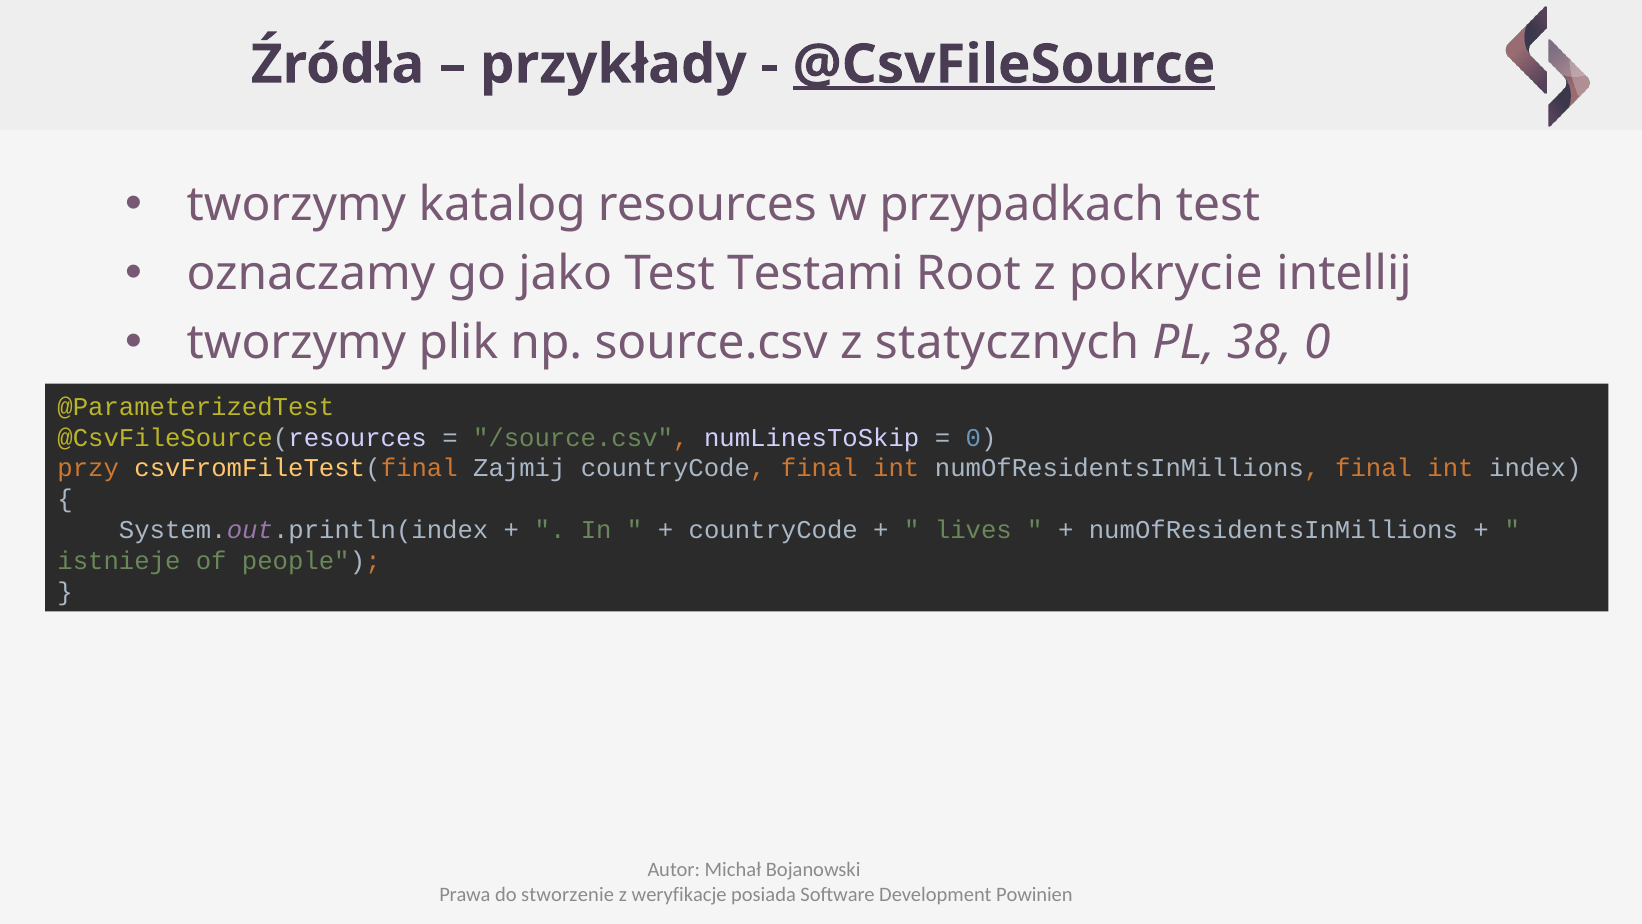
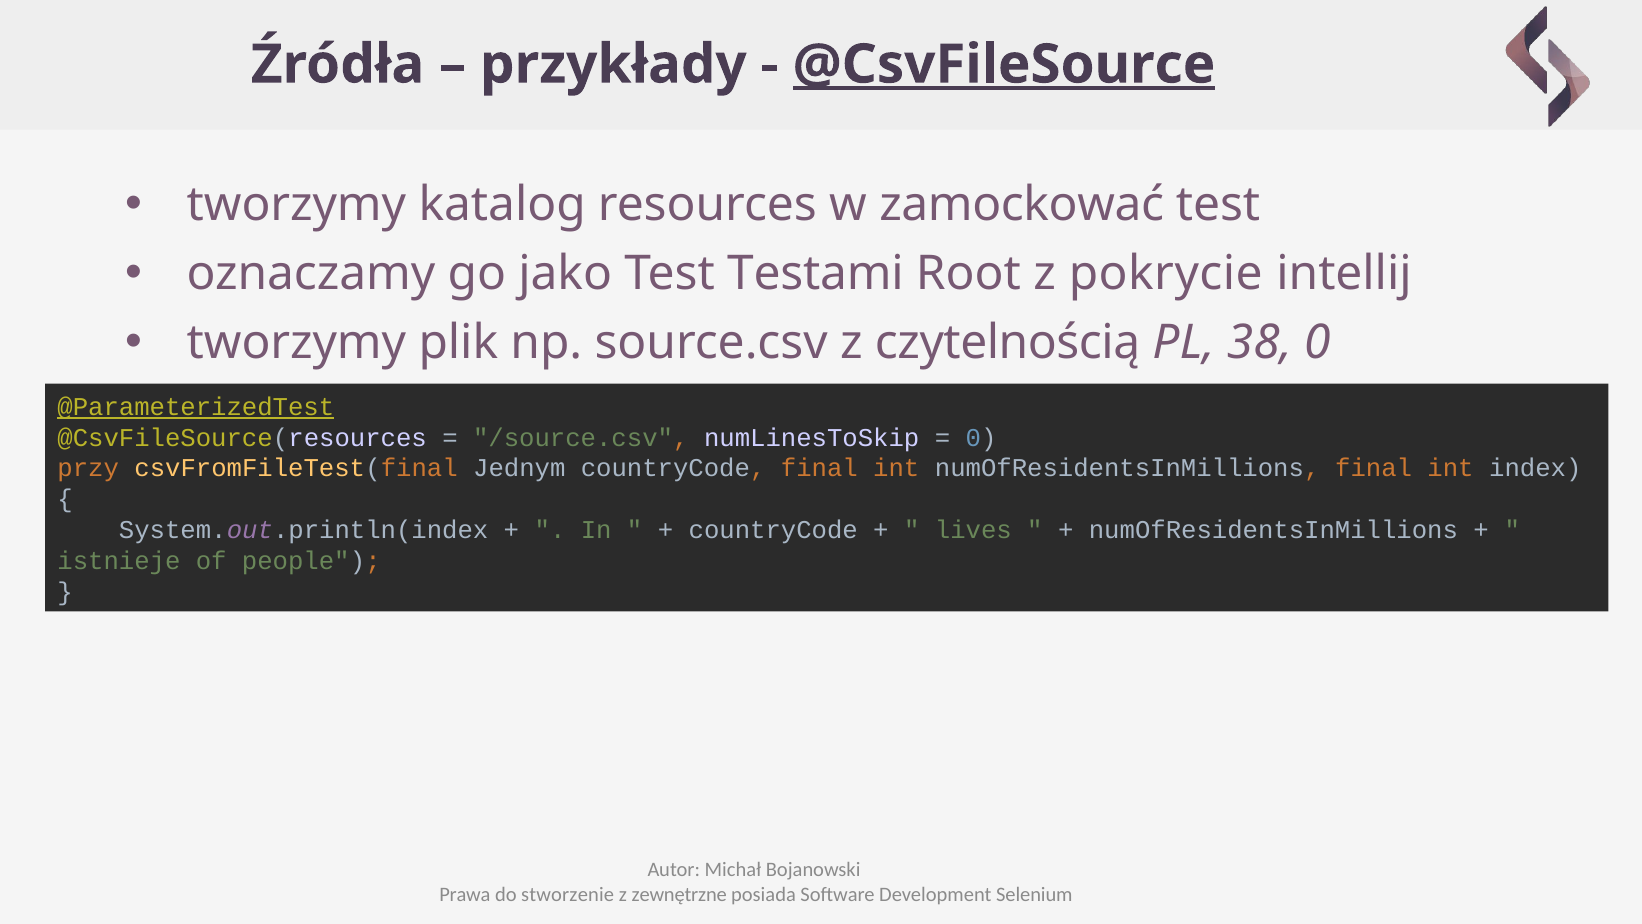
przypadkach: przypadkach -> zamockować (1022, 205)
statycznych: statycznych -> czytelnością (1008, 342)
@ParameterizedTest underline: none -> present (196, 407)
Zajmij: Zajmij -> Jednym (519, 468)
weryfikacje: weryfikacje -> zewnętrzne (679, 894)
Powinien: Powinien -> Selenium (1034, 894)
